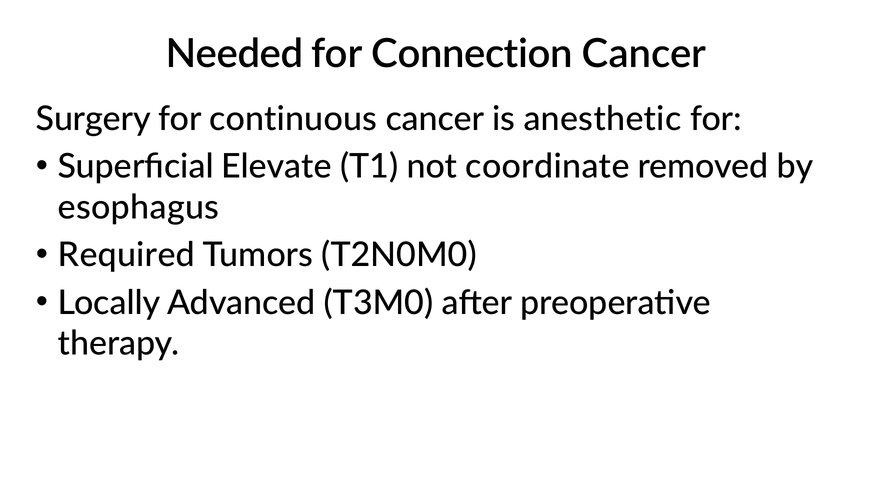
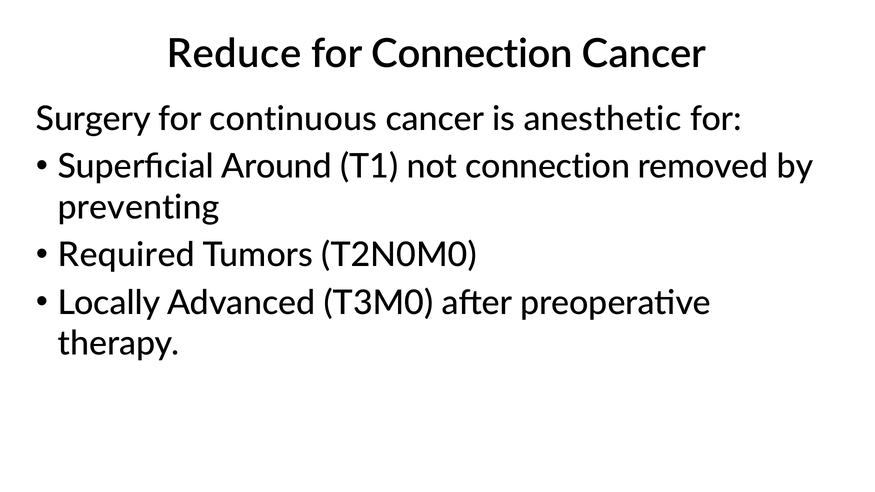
Needed: Needed -> Reduce (234, 54)
Elevate: Elevate -> Around (277, 167)
not coordinate: coordinate -> connection (548, 167)
esophagus: esophagus -> preventing (139, 208)
